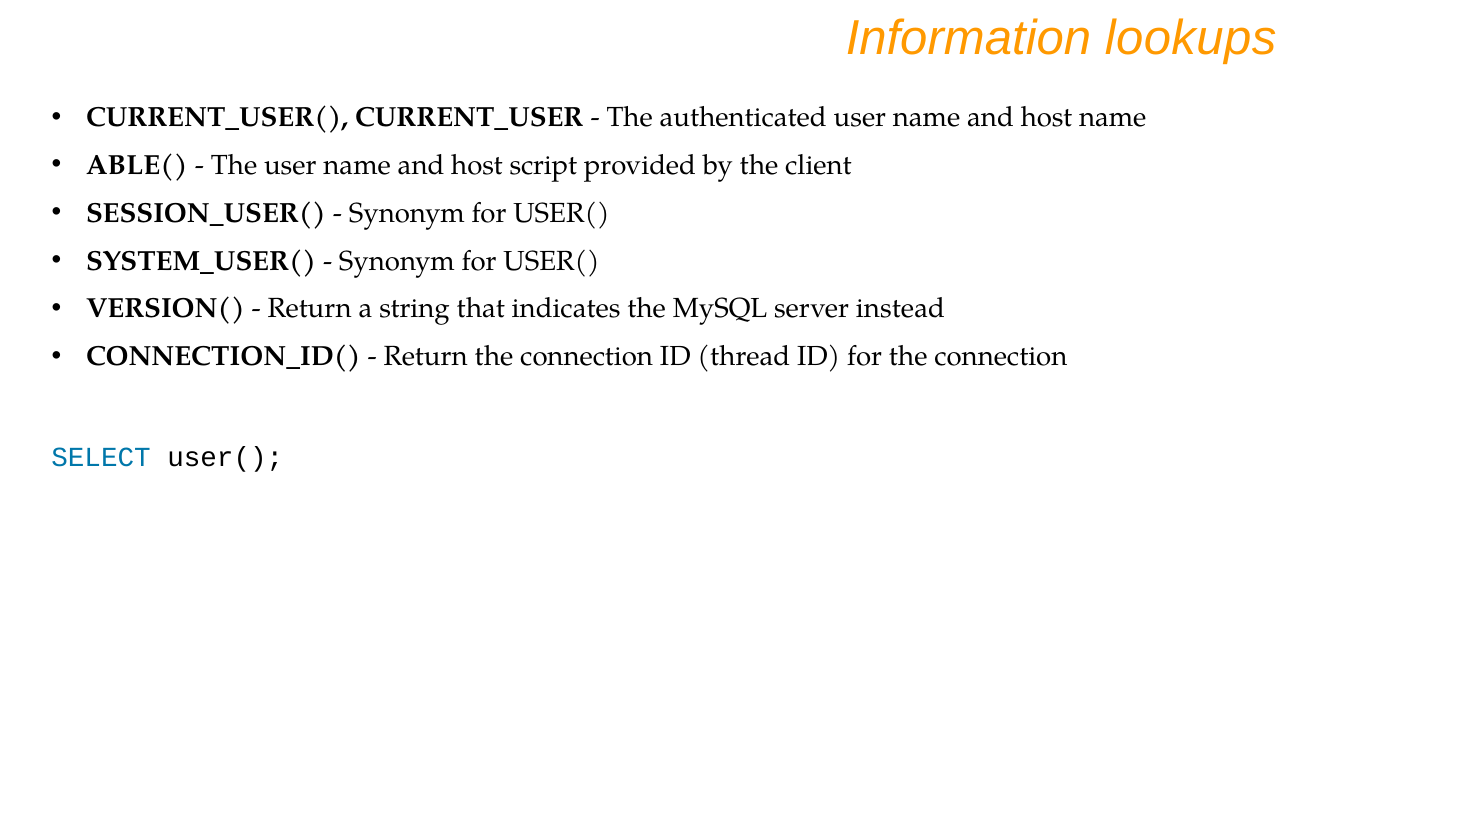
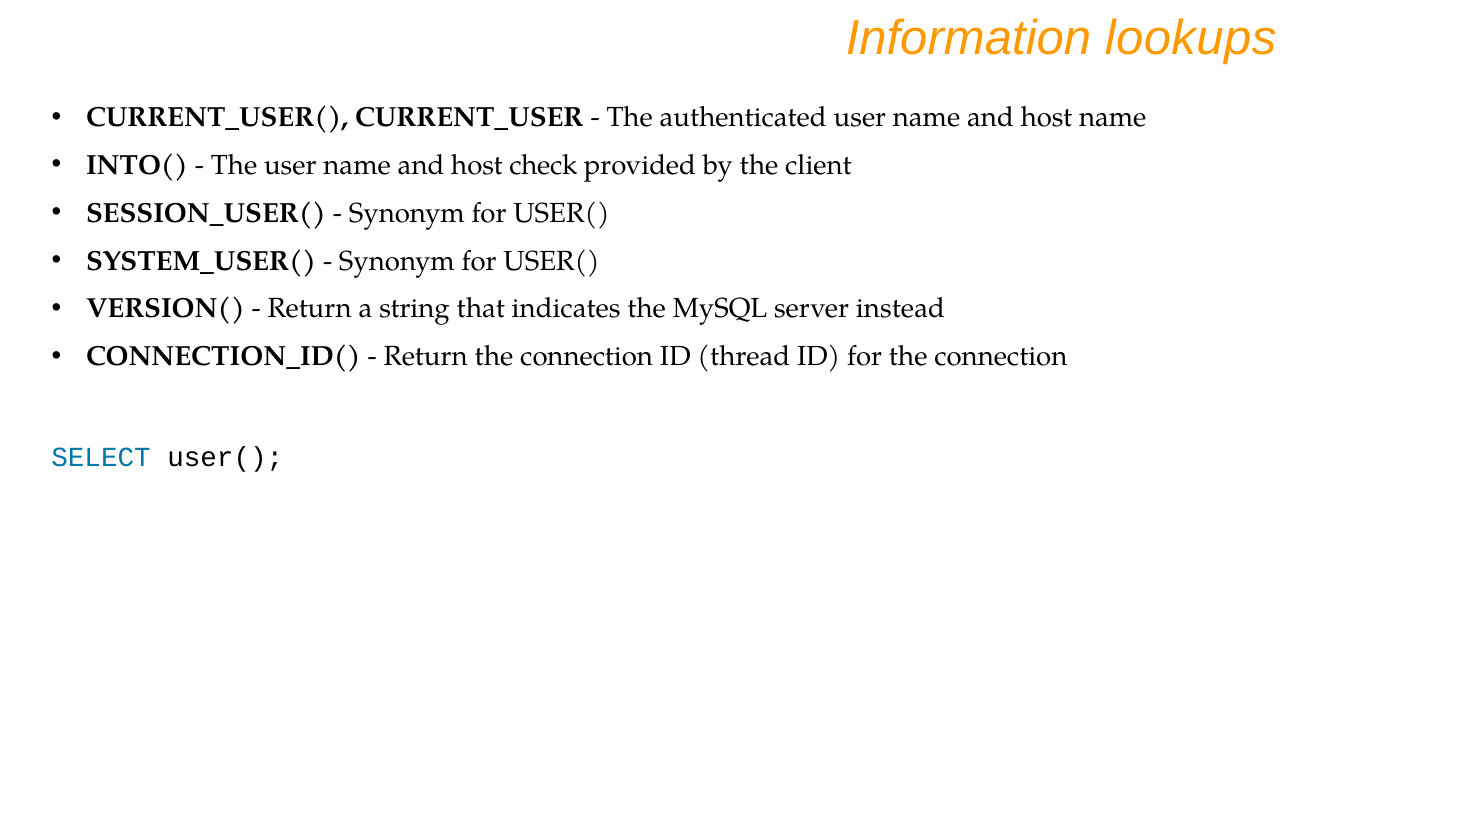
ABLE(: ABLE( -> INTO( (137, 165)
script: script -> check (543, 165)
